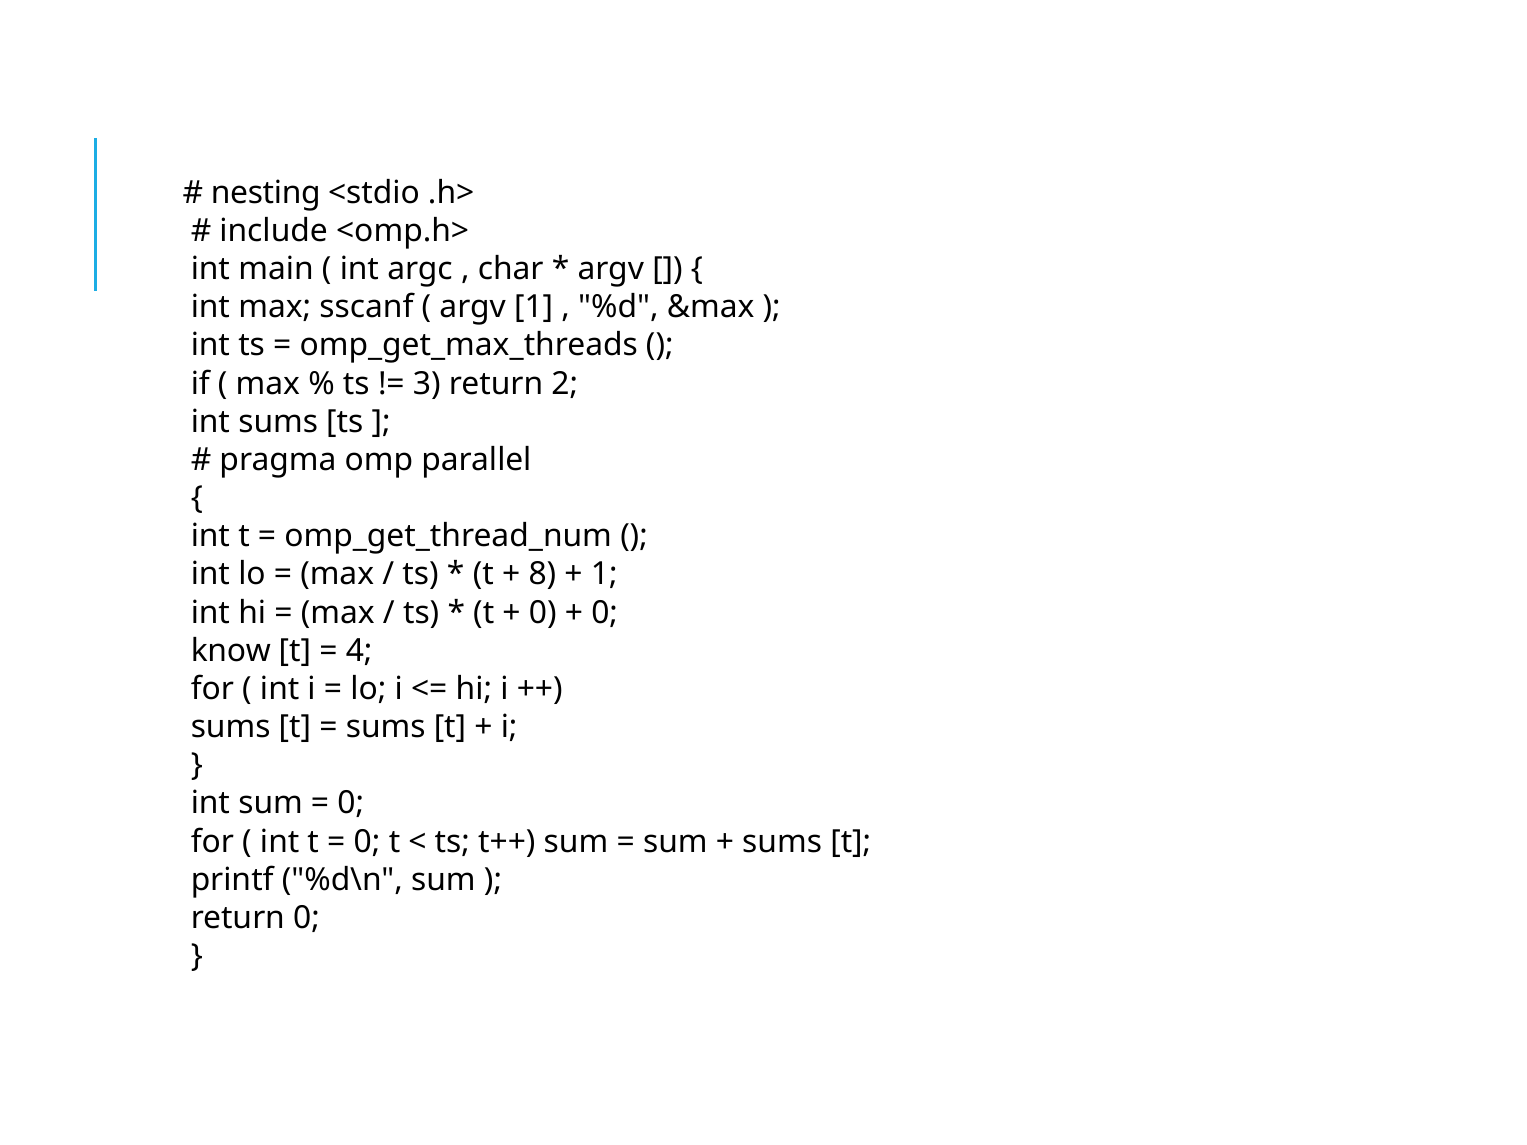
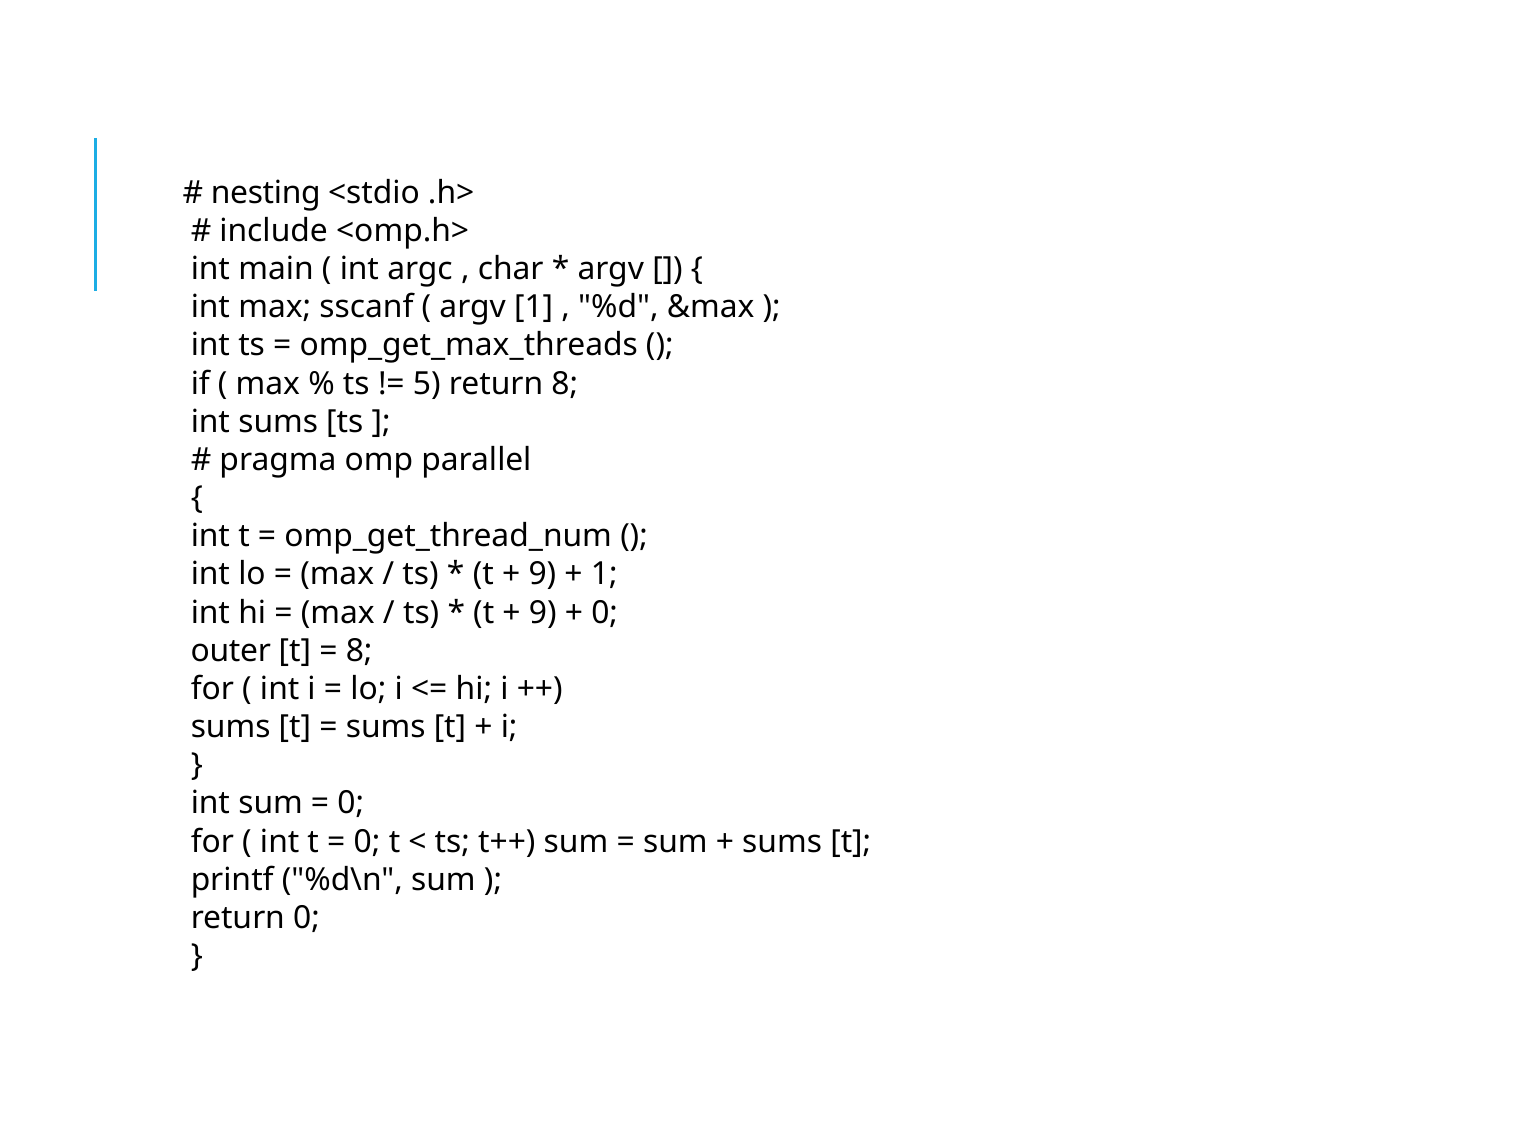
3: 3 -> 5 (427, 384)
return 2: 2 -> 8 (565, 384)
8: 8 -> 9 (542, 575)
0: 0 -> 9 (543, 613)
know: know -> outer (231, 651)
4: 4 -> 8 (359, 651)
